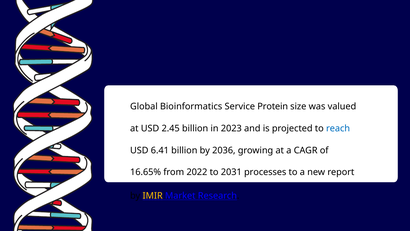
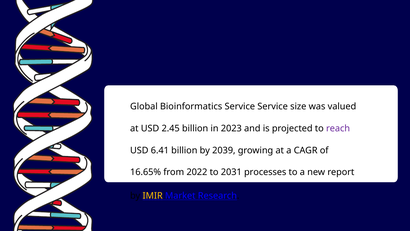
Service Protein: Protein -> Service (273, 106)
reach colour: blue -> purple (338, 128)
2036: 2036 -> 2039 (224, 150)
